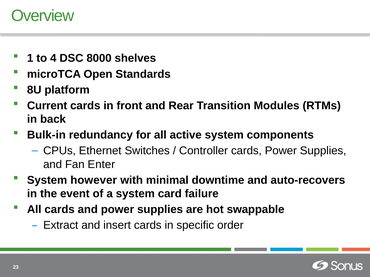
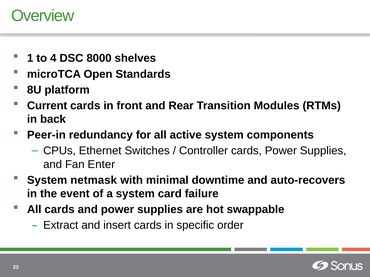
Bulk-in: Bulk-in -> Peer-in (46, 135)
however: however -> netmask (94, 180)
